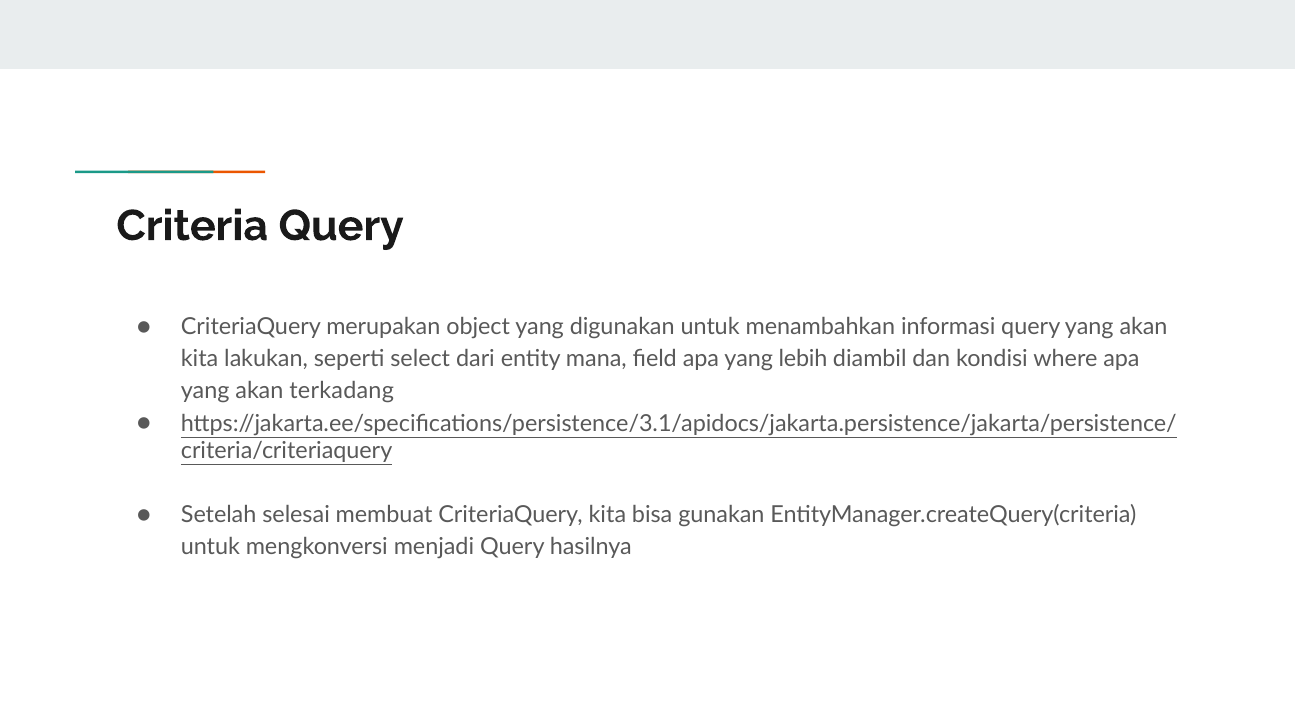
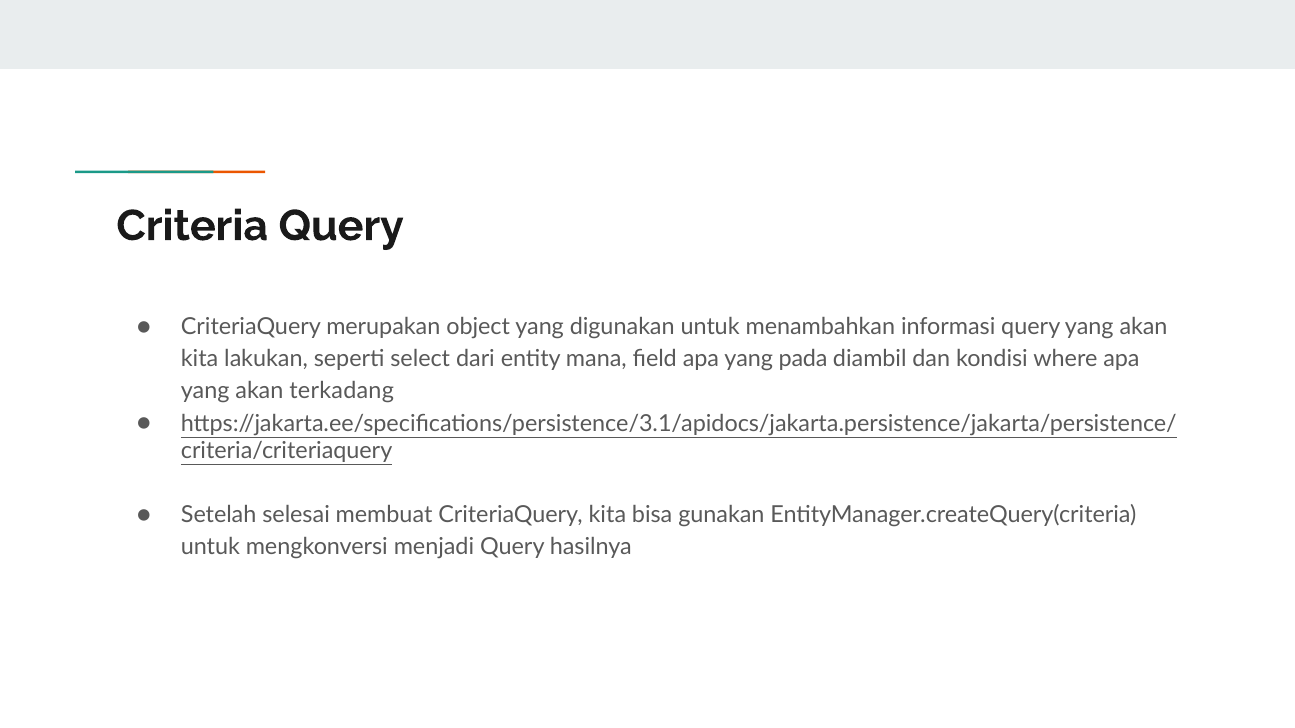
lebih: lebih -> pada (803, 359)
